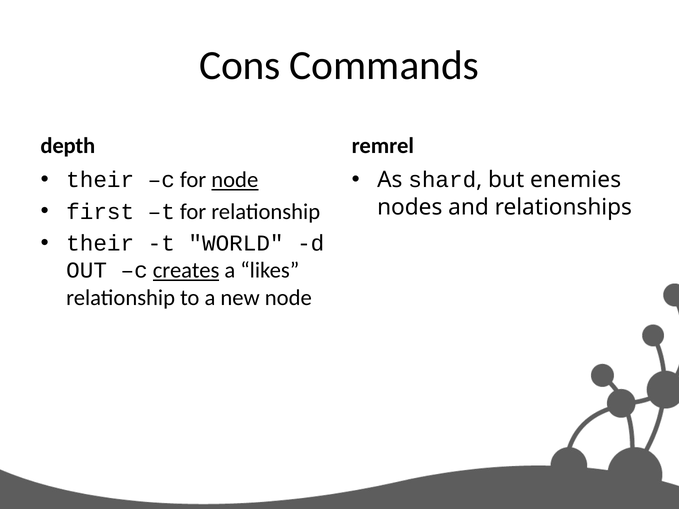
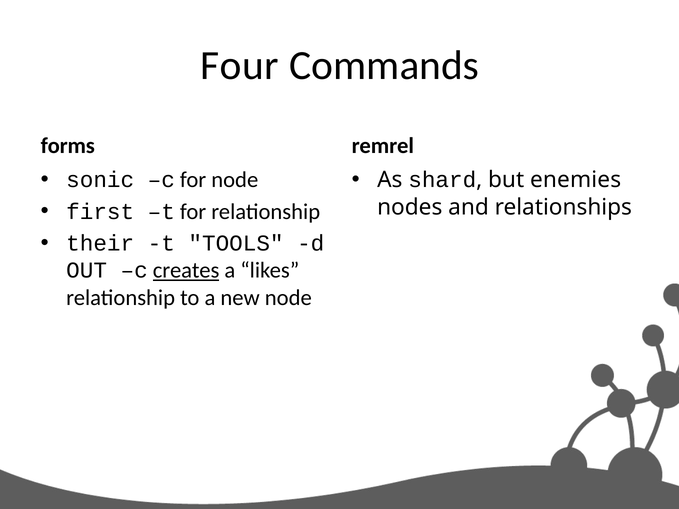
Cons: Cons -> Four (239, 66)
depth: depth -> forms (68, 146)
their: their -> sonic (100, 180)
node underline: present -> none (235, 180)
WORLD: WORLD -> TOOLS (236, 243)
